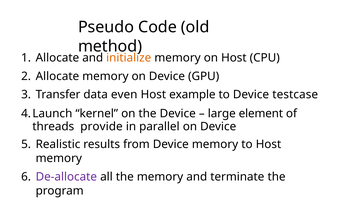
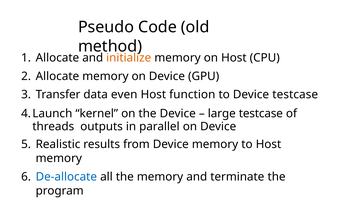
example: example -> function (192, 94)
large element: element -> testcase (261, 113)
provide: provide -> outputs (102, 126)
De-allocate colour: purple -> blue (66, 176)
